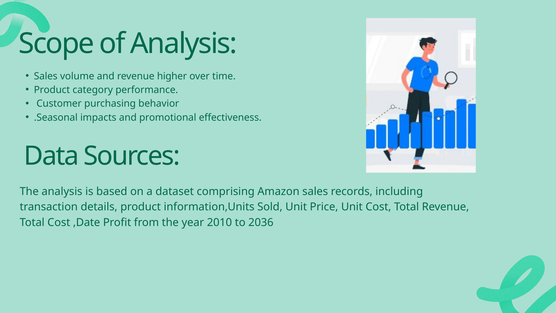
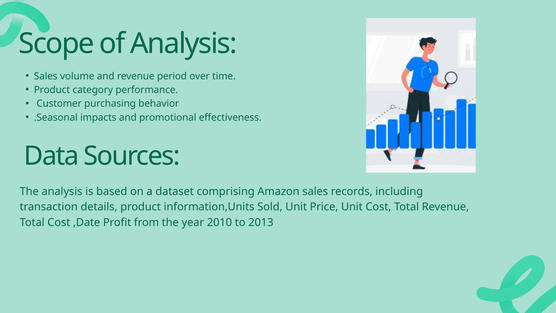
higher: higher -> period (172, 76)
2036: 2036 -> 2013 (261, 222)
